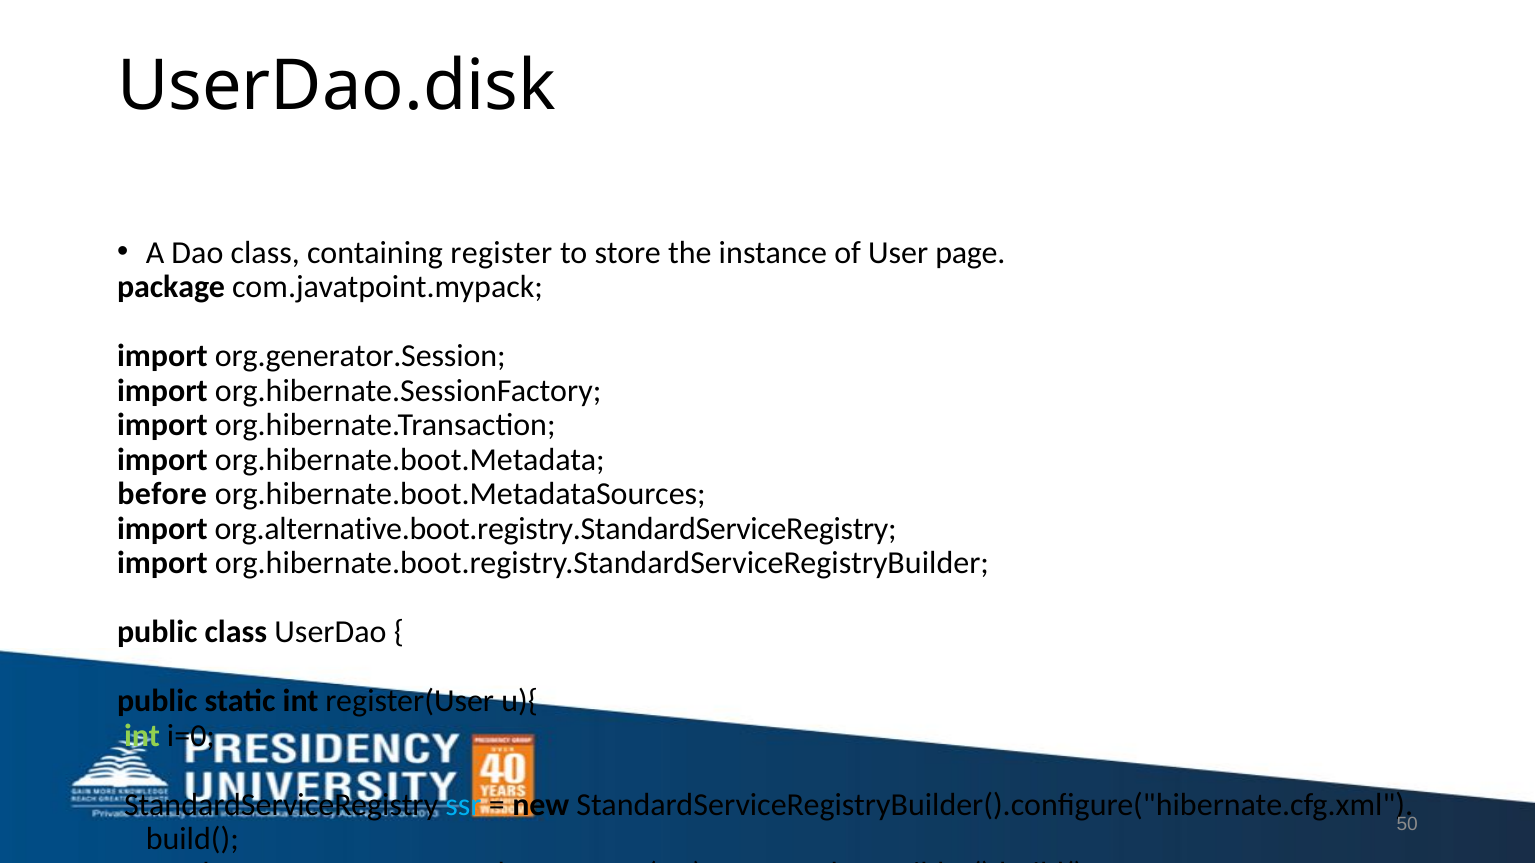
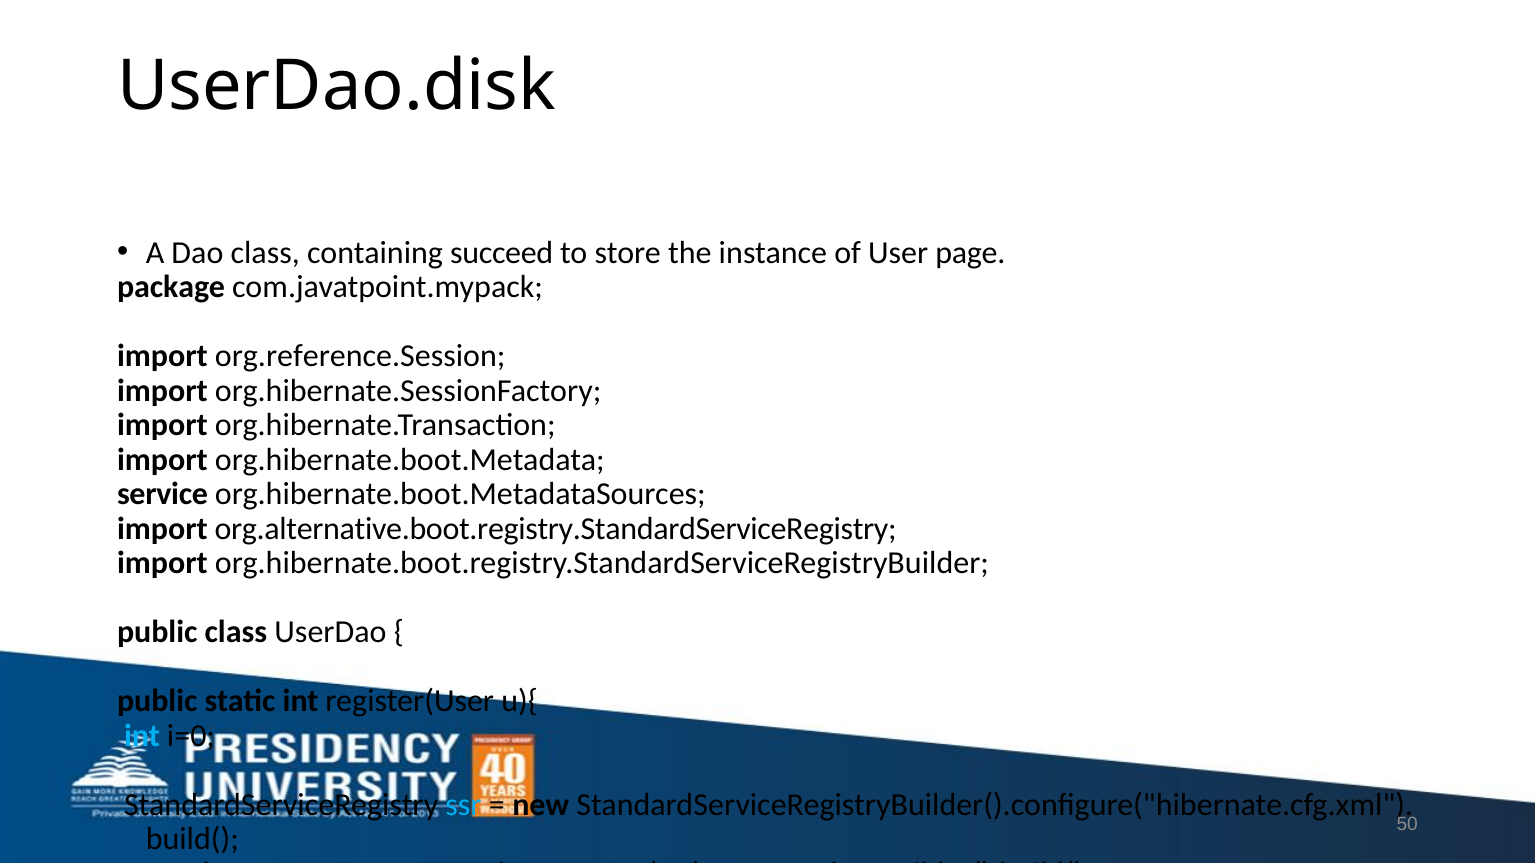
register: register -> succeed (502, 253)
org.generator.Session: org.generator.Session -> org.reference.Session (360, 356)
before: before -> service (162, 494)
int colour: light green -> light blue (142, 736)
